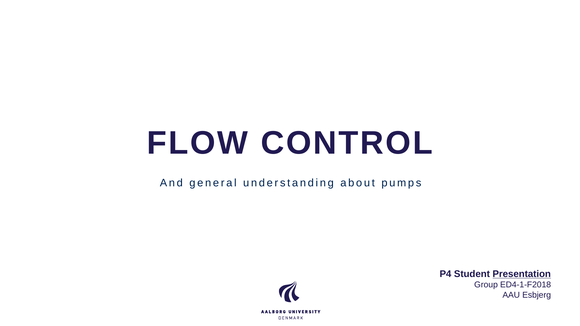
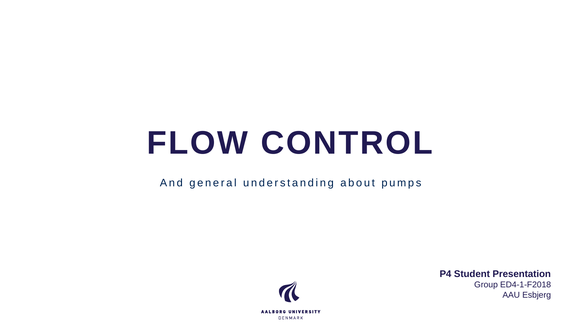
Presentation underline: present -> none (522, 274)
